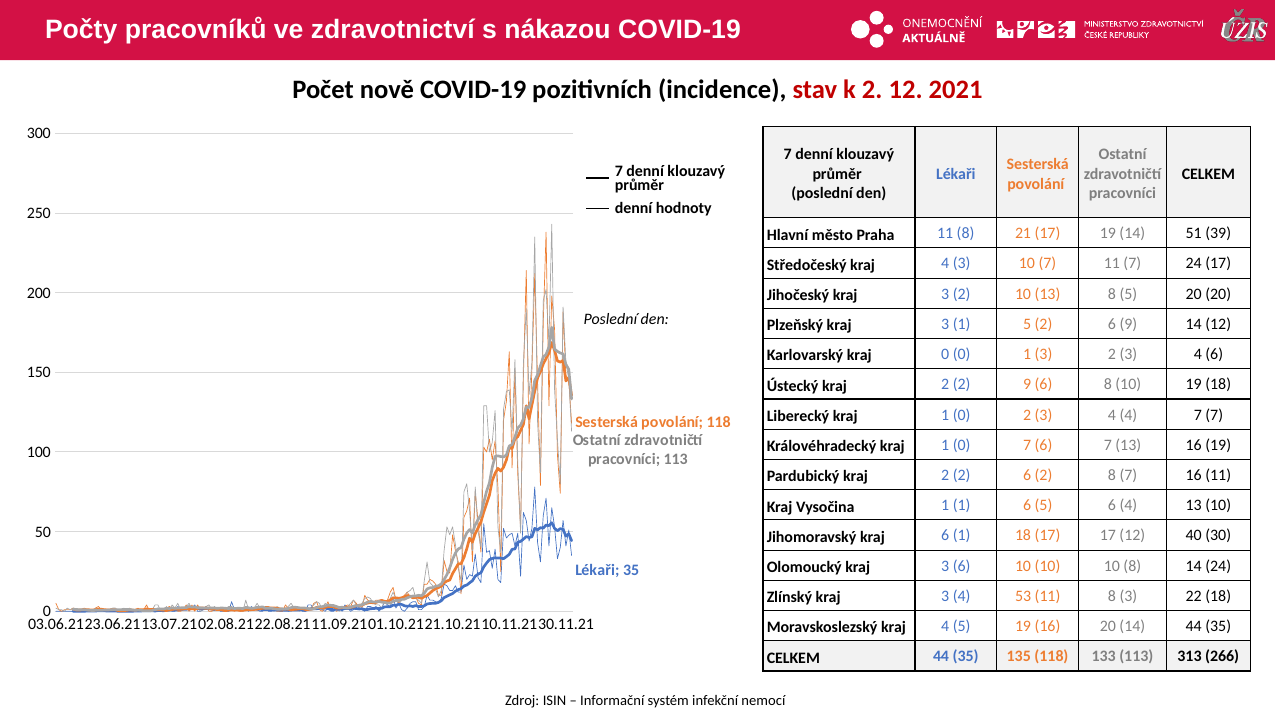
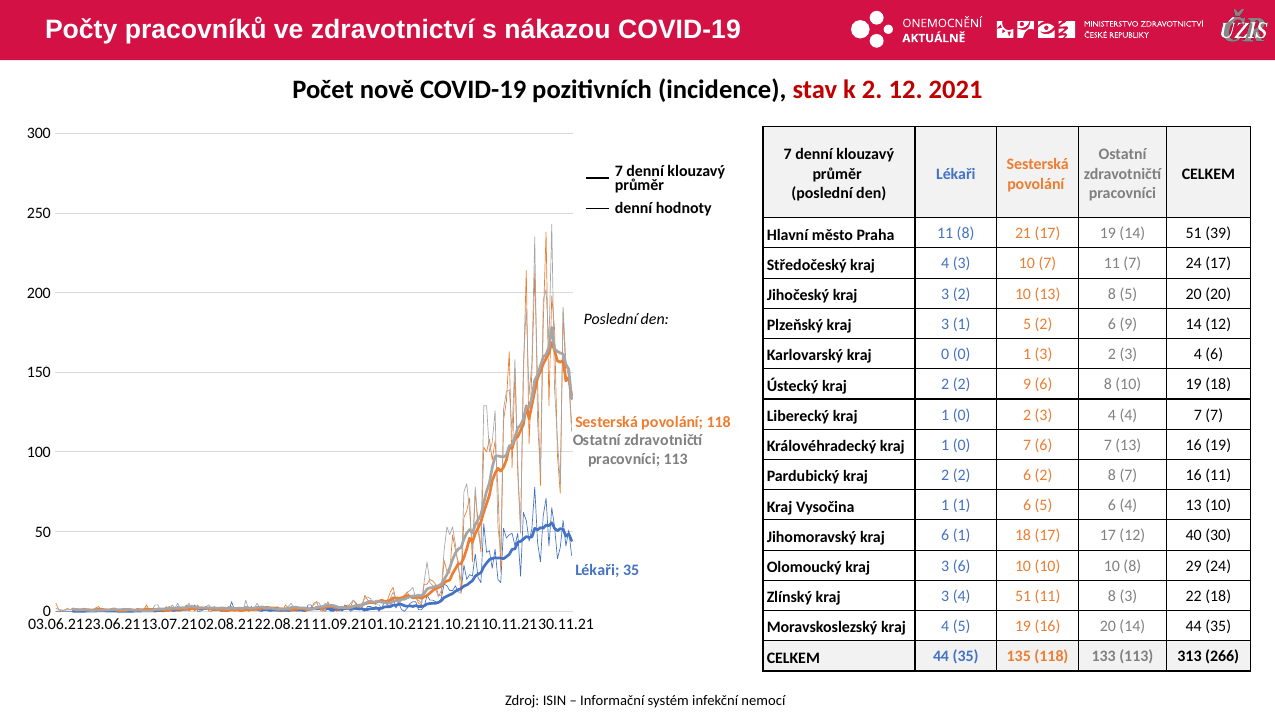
8 14: 14 -> 29 (1194, 566)
4 53: 53 -> 51 (1023, 596)
